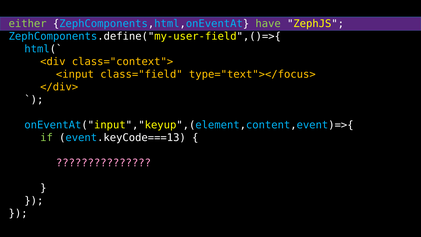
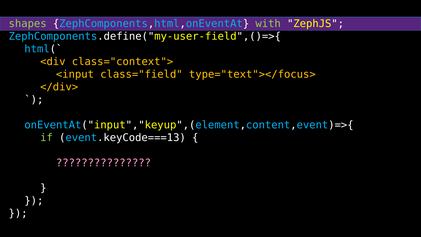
either: either -> shapes (28, 24)
have: have -> with (268, 24)
